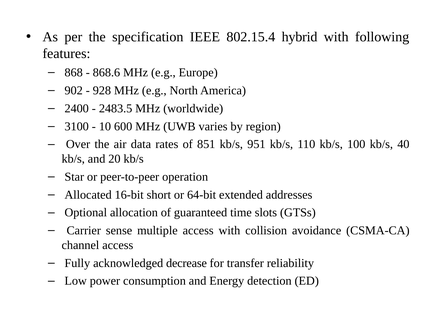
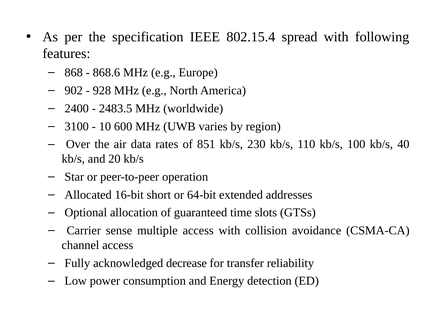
hybrid: hybrid -> spread (300, 37)
951: 951 -> 230 (256, 144)
